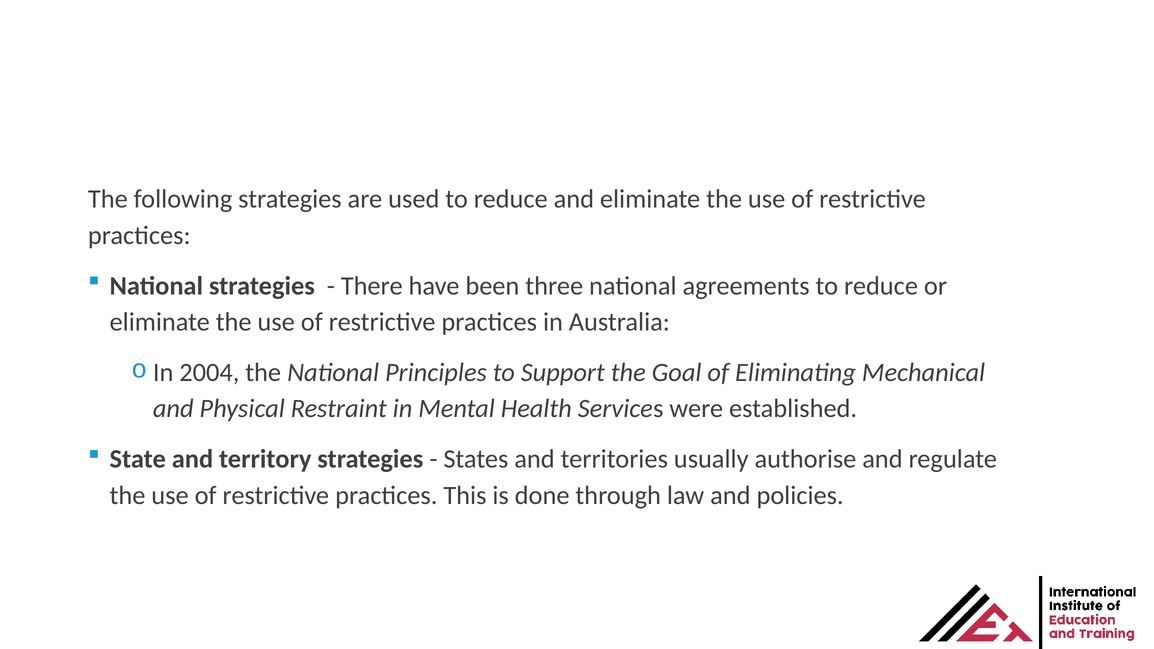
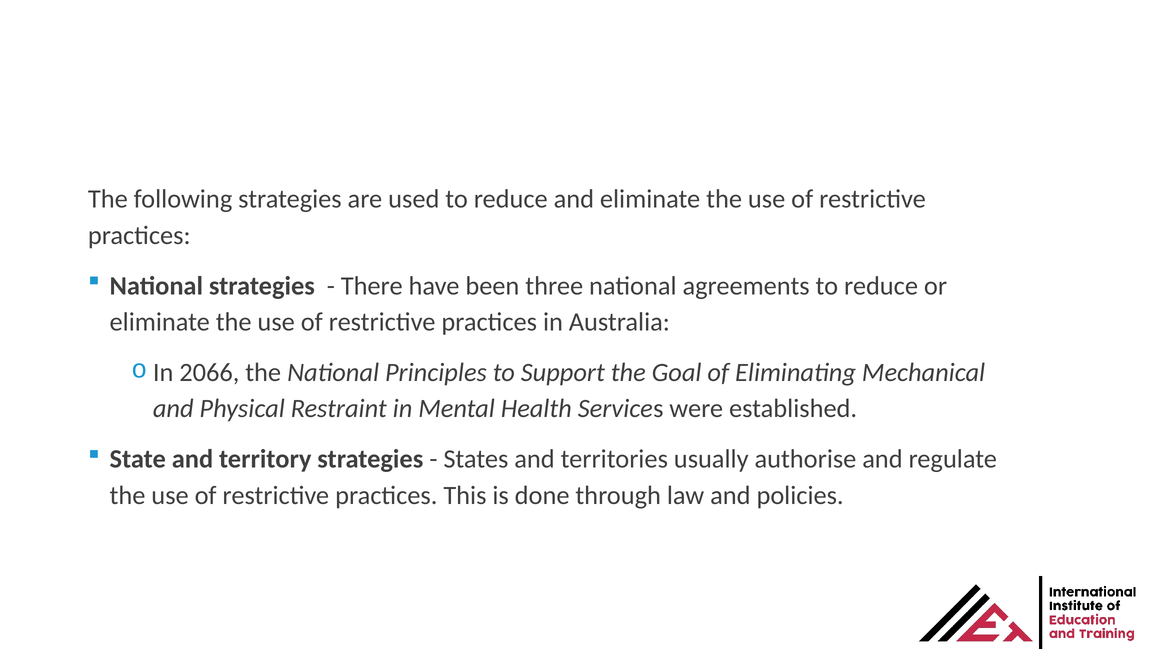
2004: 2004 -> 2066 (209, 373)
